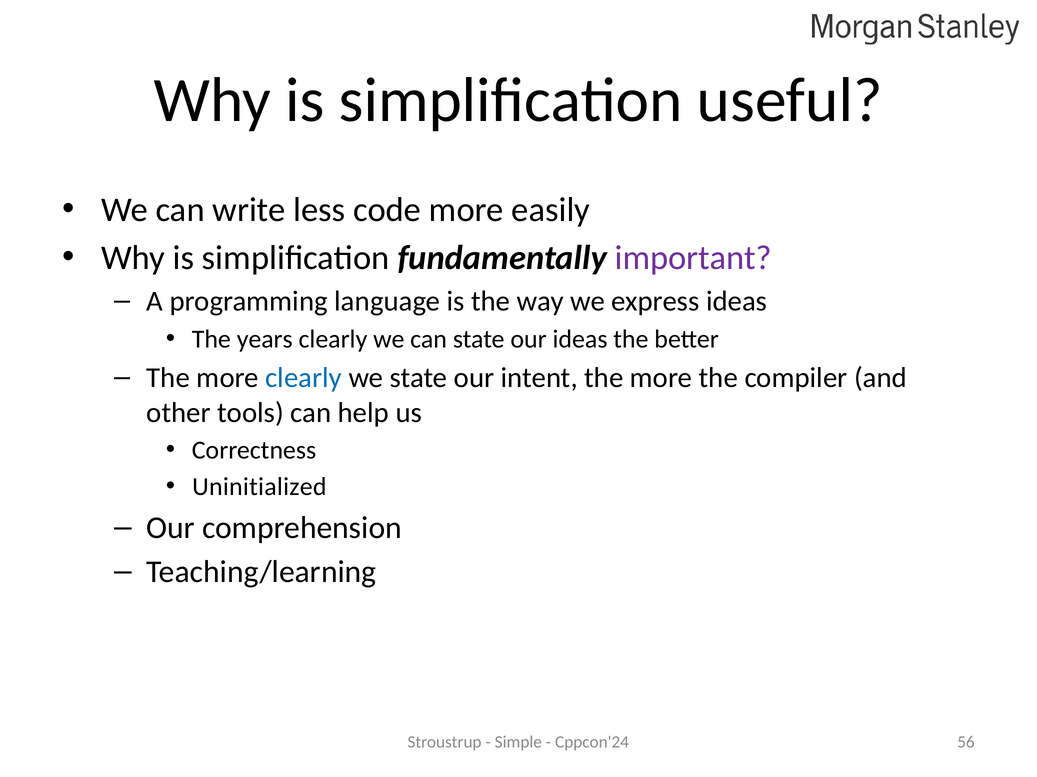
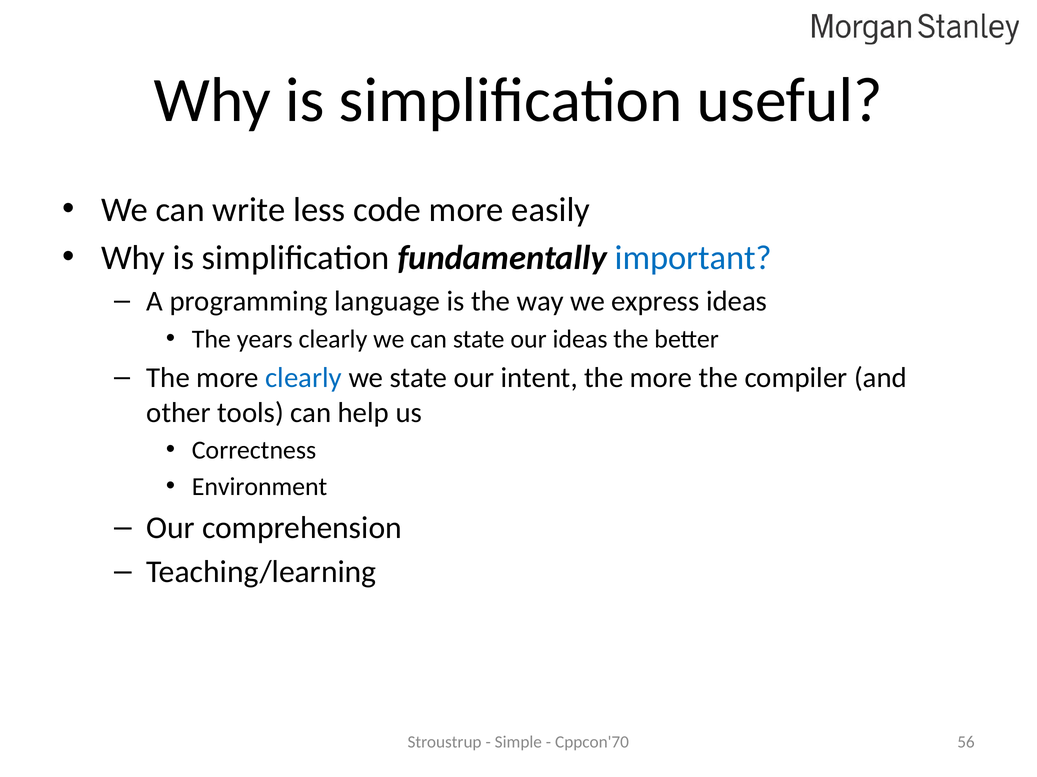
important colour: purple -> blue (693, 258)
Uninitialized: Uninitialized -> Environment (260, 487)
Cppcon'24: Cppcon'24 -> Cppcon'70 (592, 743)
